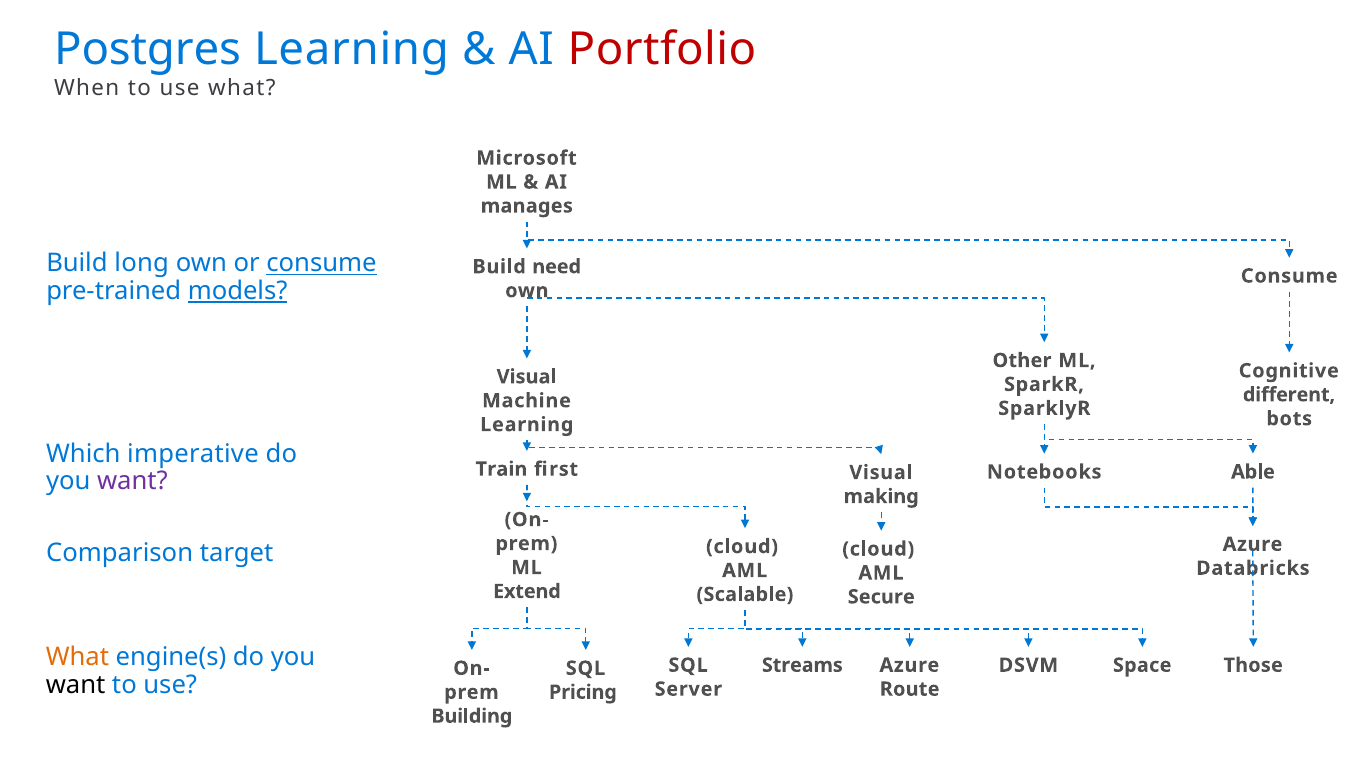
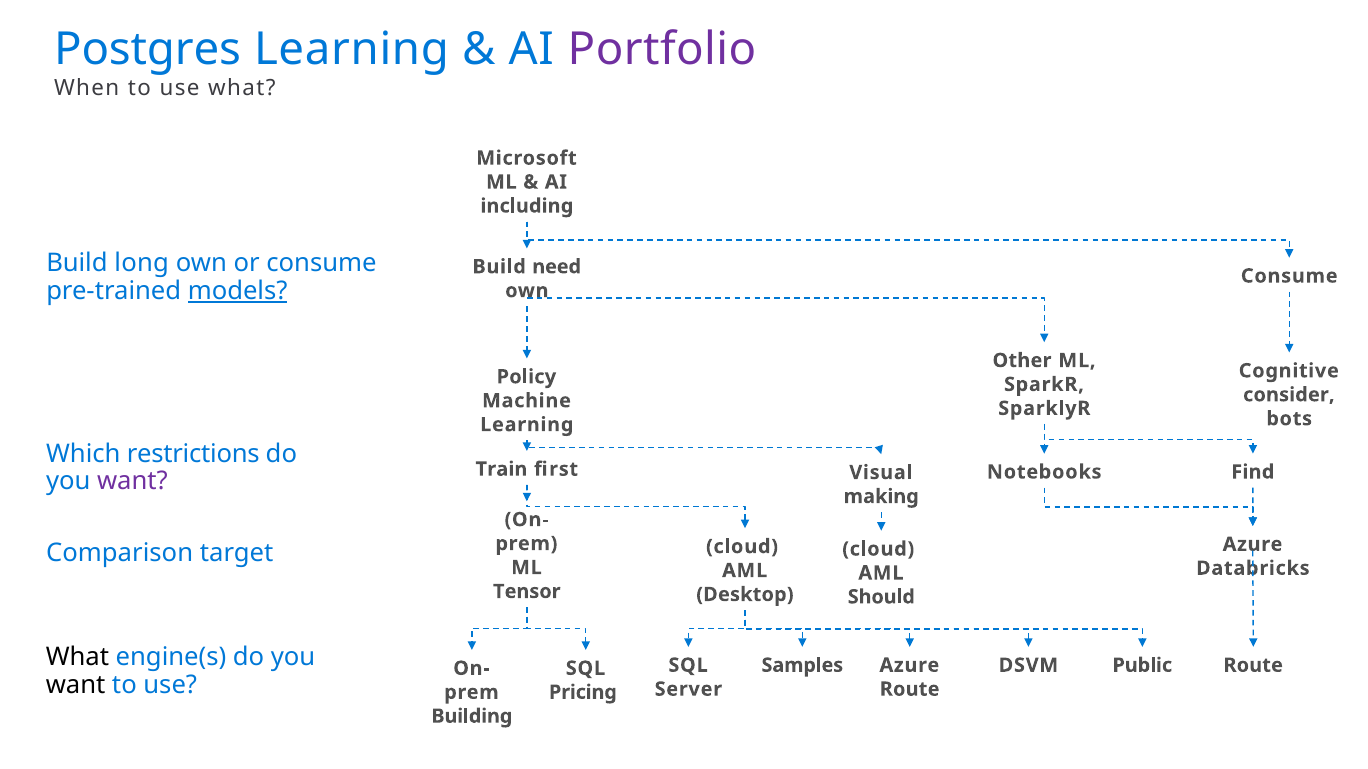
Portfolio colour: red -> purple (662, 49)
manages: manages -> including (527, 206)
consume underline: present -> none (321, 263)
Visual: Visual -> Policy (526, 377)
different: different -> consider (1289, 395)
imperative: imperative -> restrictions (193, 454)
Able: Able -> Find (1253, 472)
Extend: Extend -> Tensor (527, 592)
Scalable: Scalable -> Desktop (745, 595)
Secure: Secure -> Should (881, 597)
What colour: orange -> black (77, 657)
Streams: Streams -> Samples (802, 666)
Space: Space -> Public (1142, 666)
Those: Those -> Route (1253, 666)
